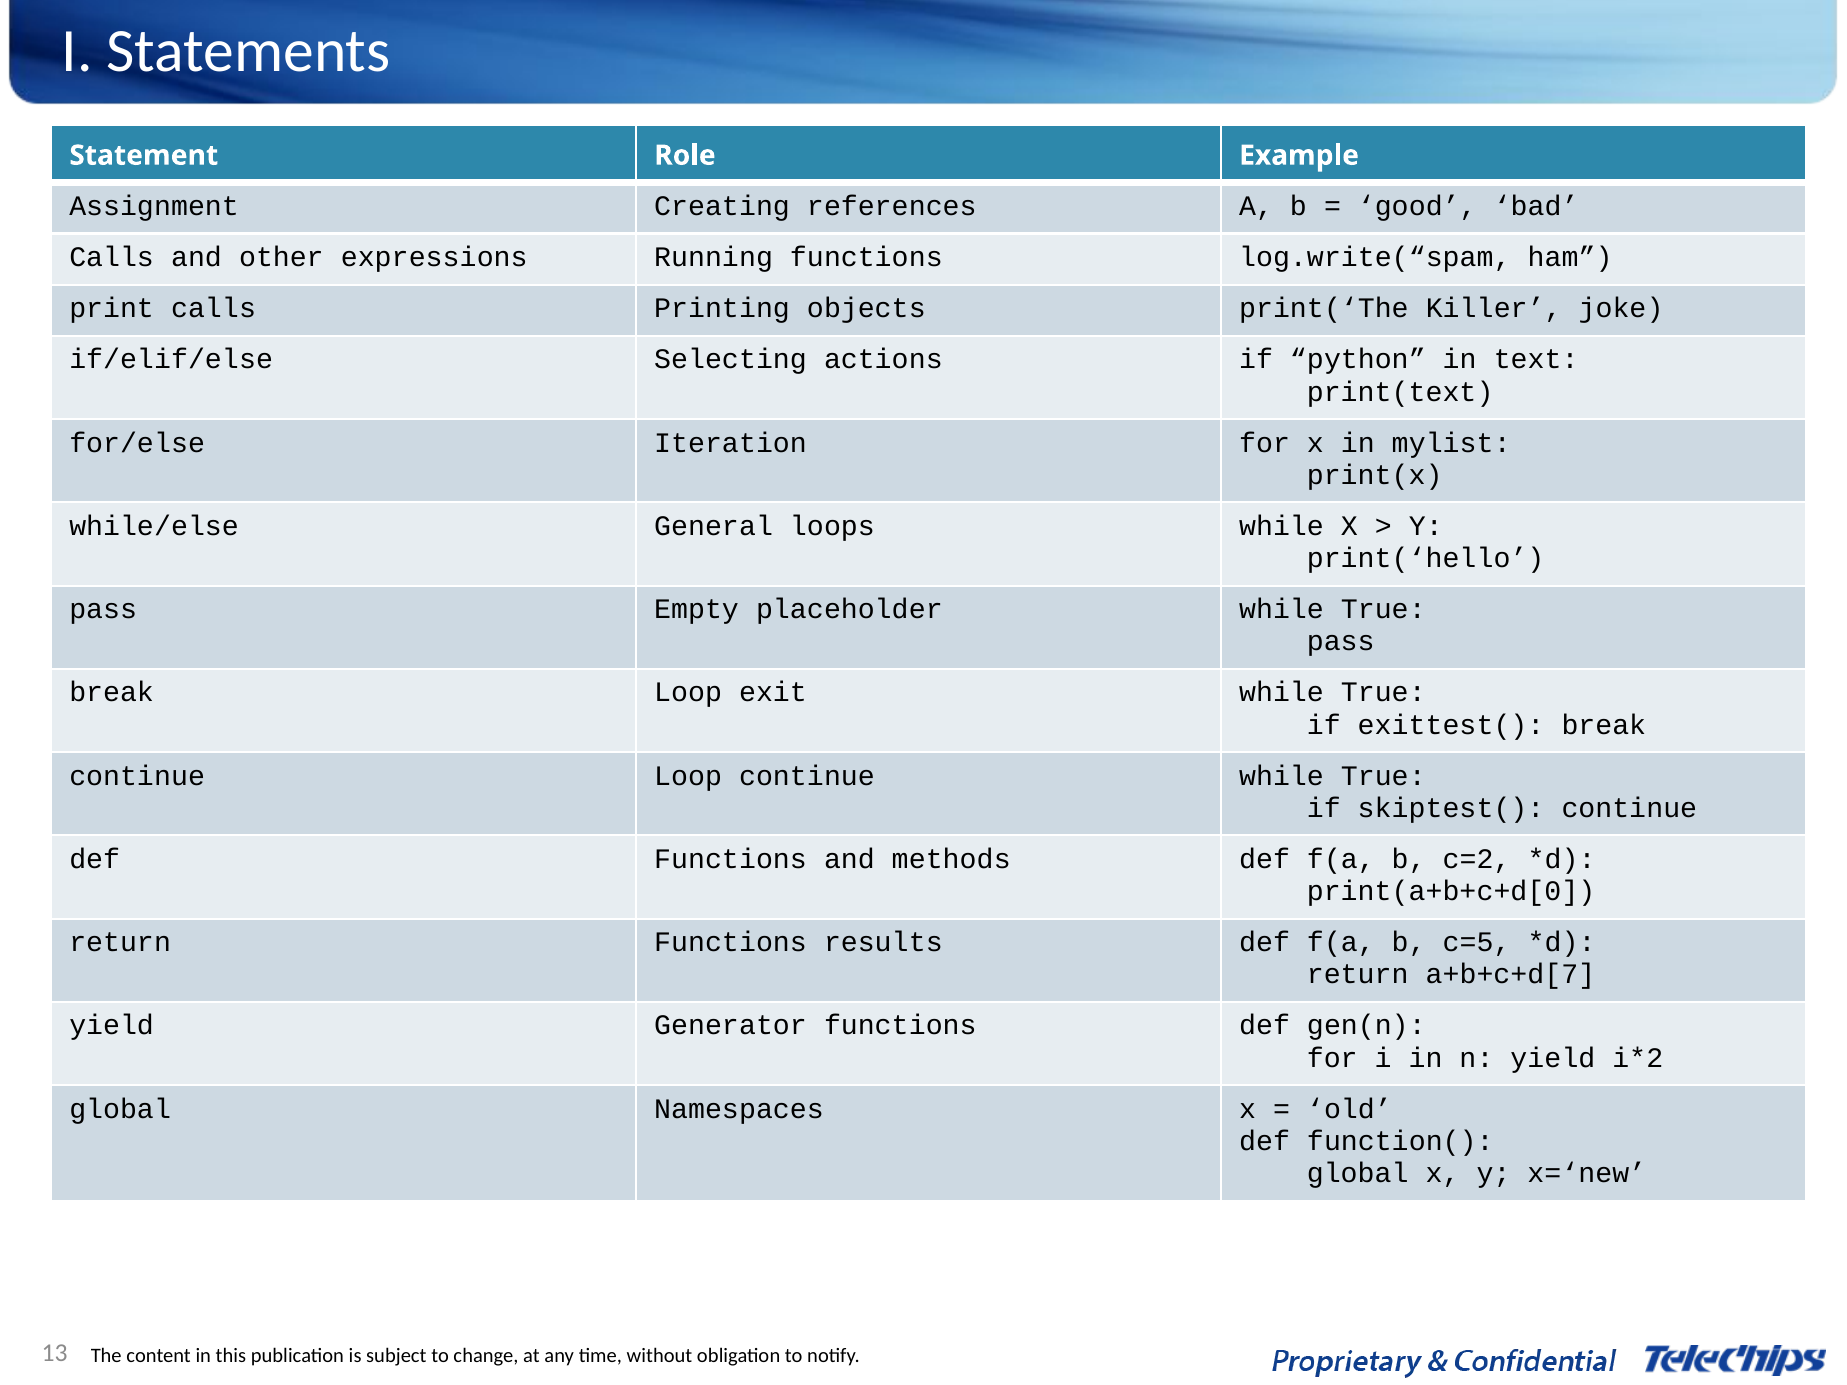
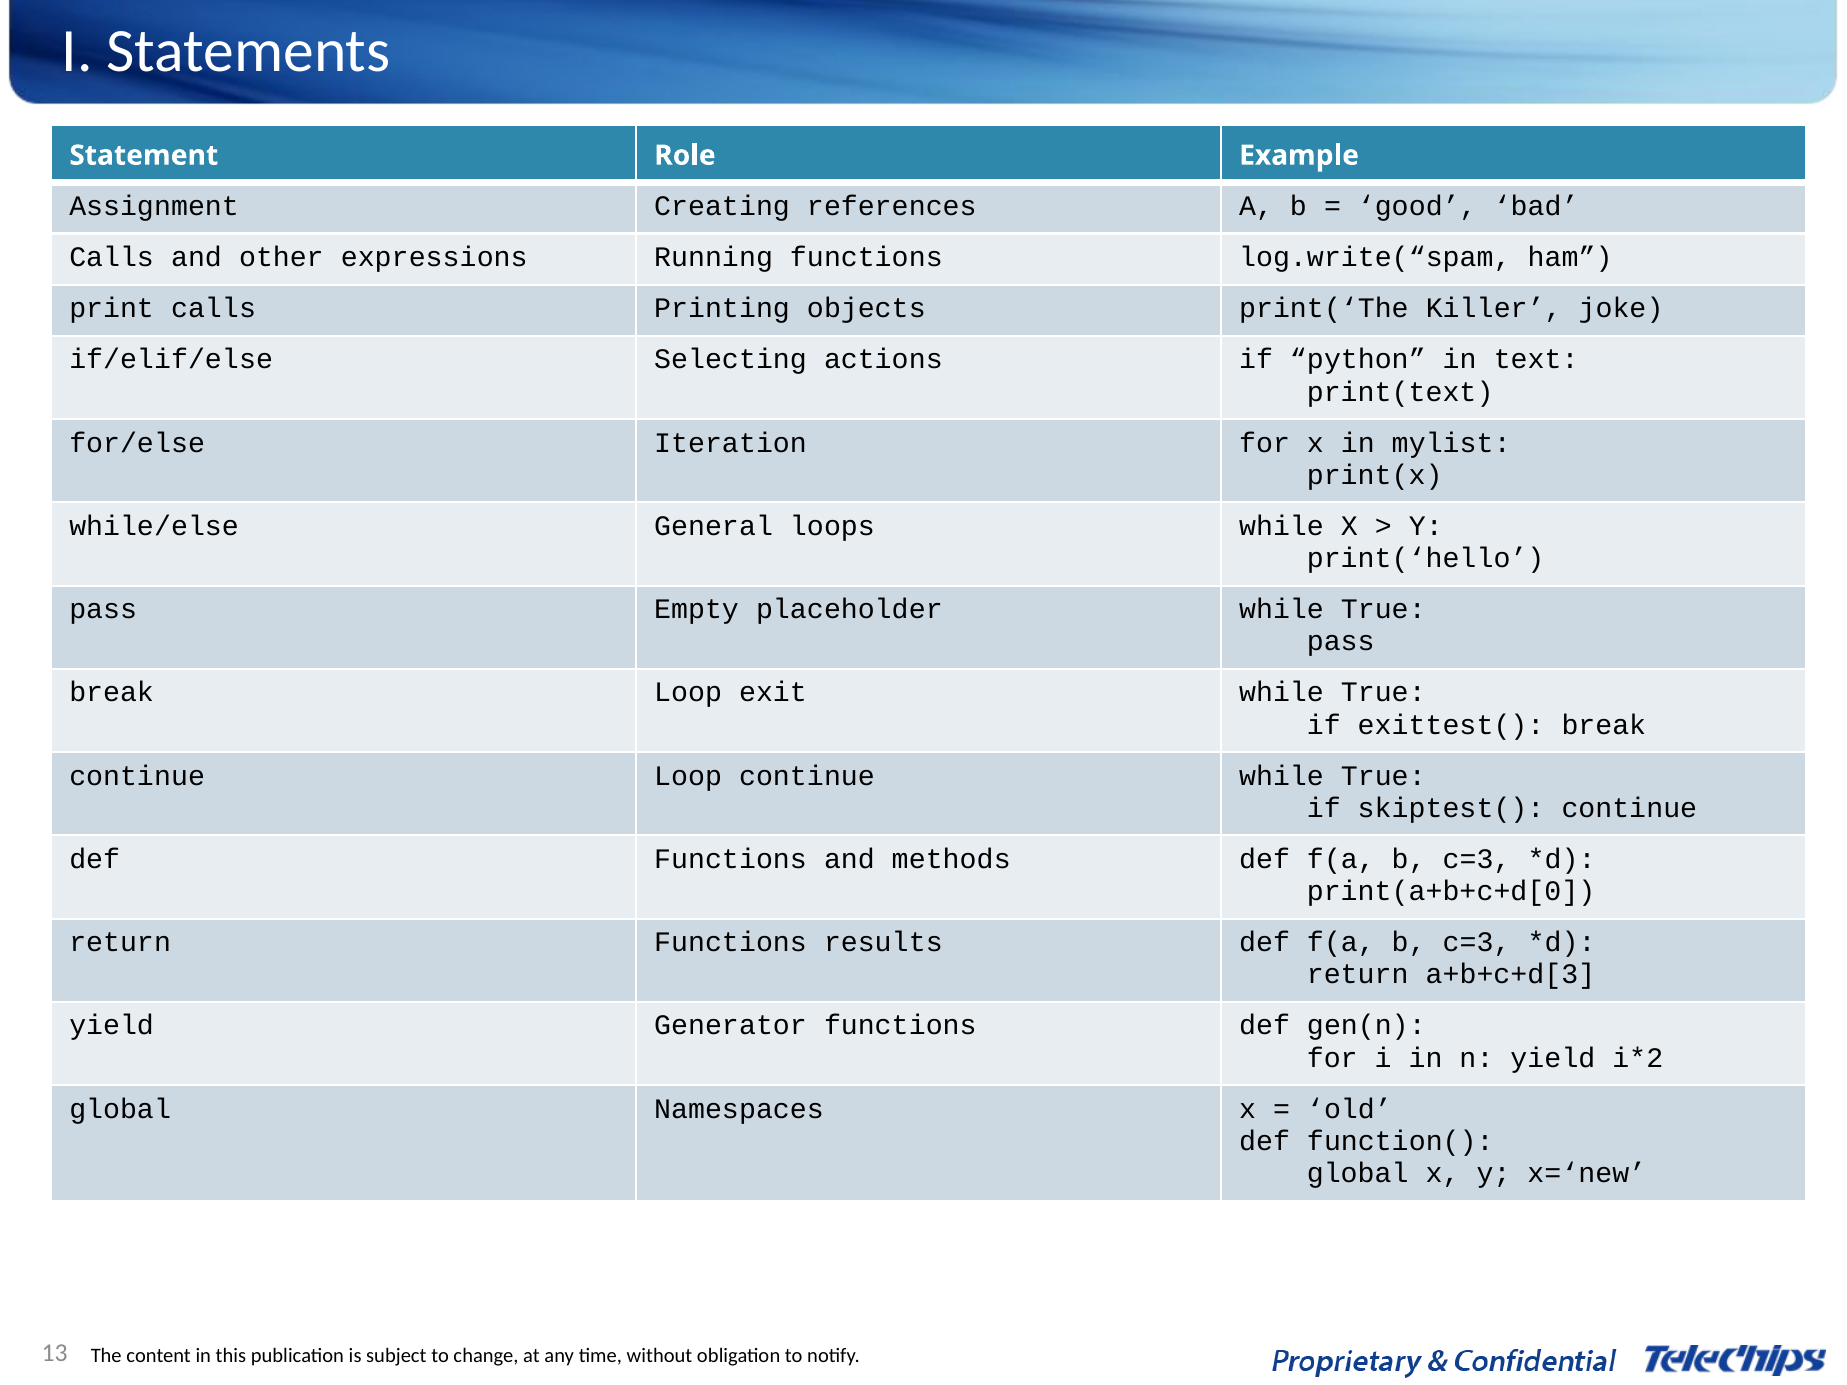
c=2: c=2 -> c=3 (1477, 859)
c=5: c=5 -> c=3 (1477, 942)
a+b+c+d[7: a+b+c+d[7 -> a+b+c+d[3 (1510, 975)
